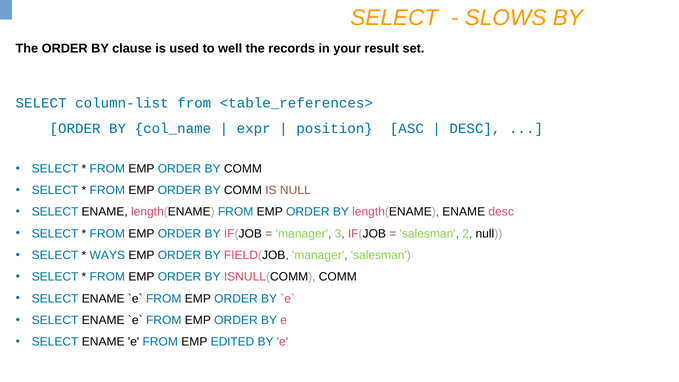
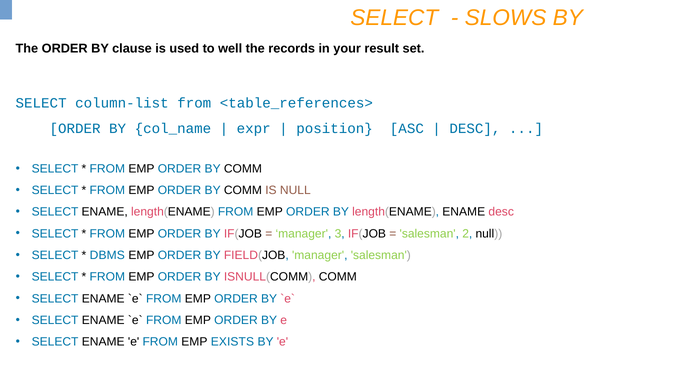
WAYS: WAYS -> DBMS (107, 255)
EDITED: EDITED -> EXISTS (232, 342)
